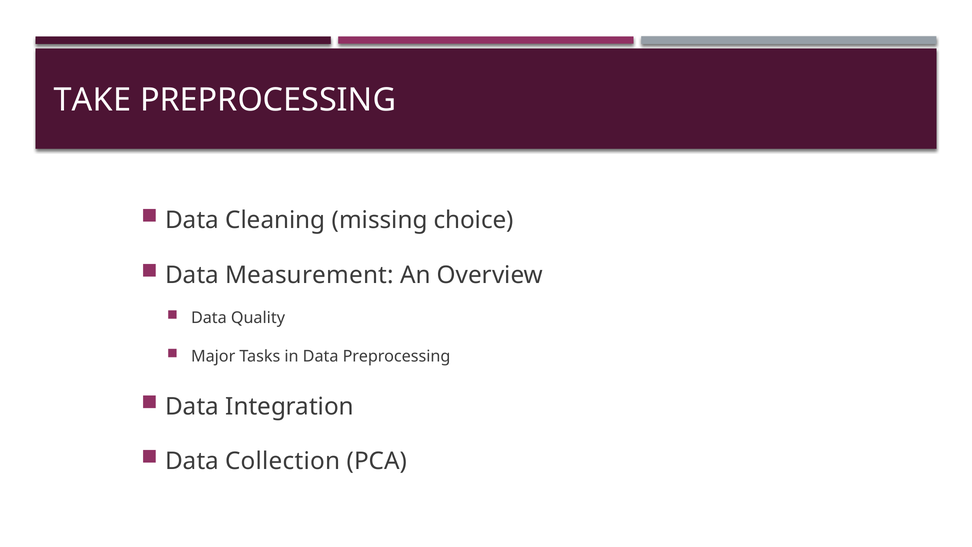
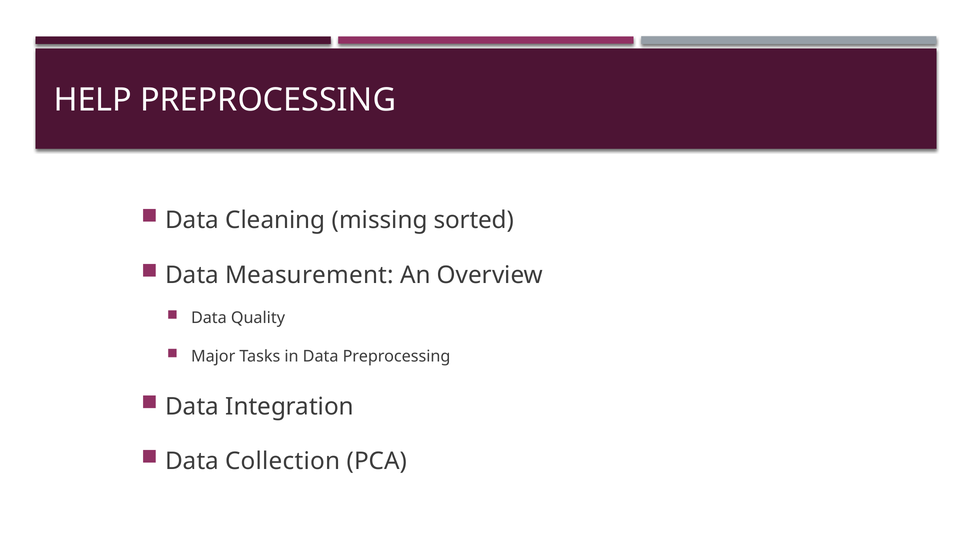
TAKE: TAKE -> HELP (93, 100)
choice: choice -> sorted (474, 220)
